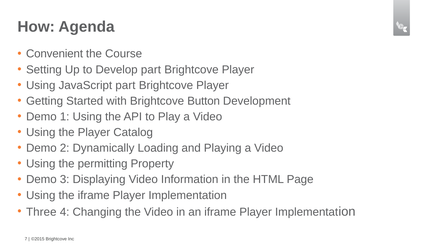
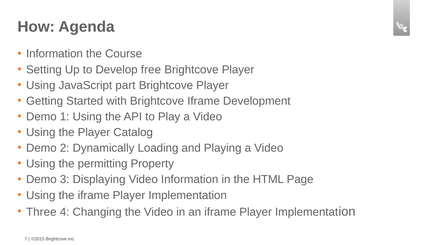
Convenient: Convenient -> Information (54, 54)
Develop part: part -> free (151, 69)
Brightcove Button: Button -> Iframe (204, 101)
